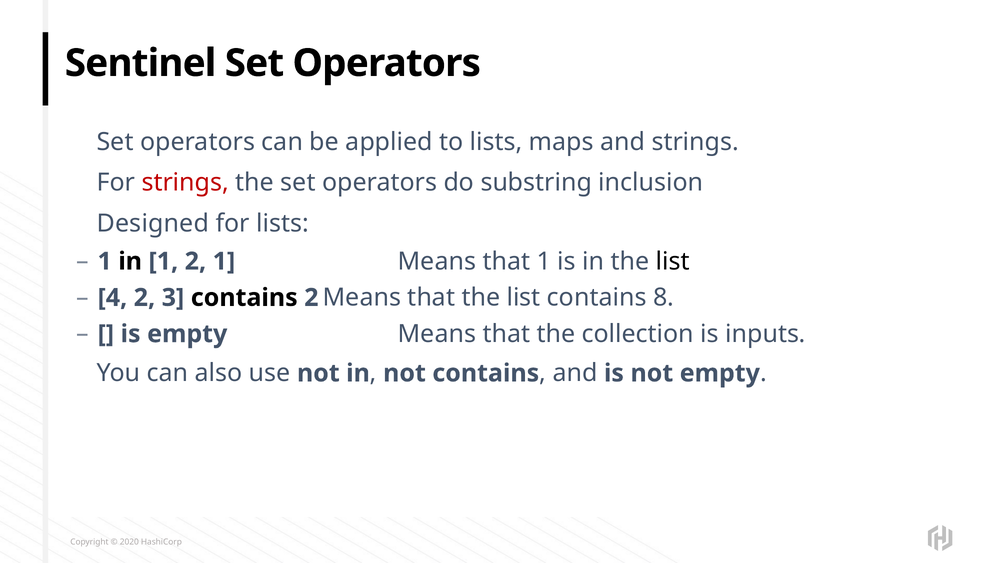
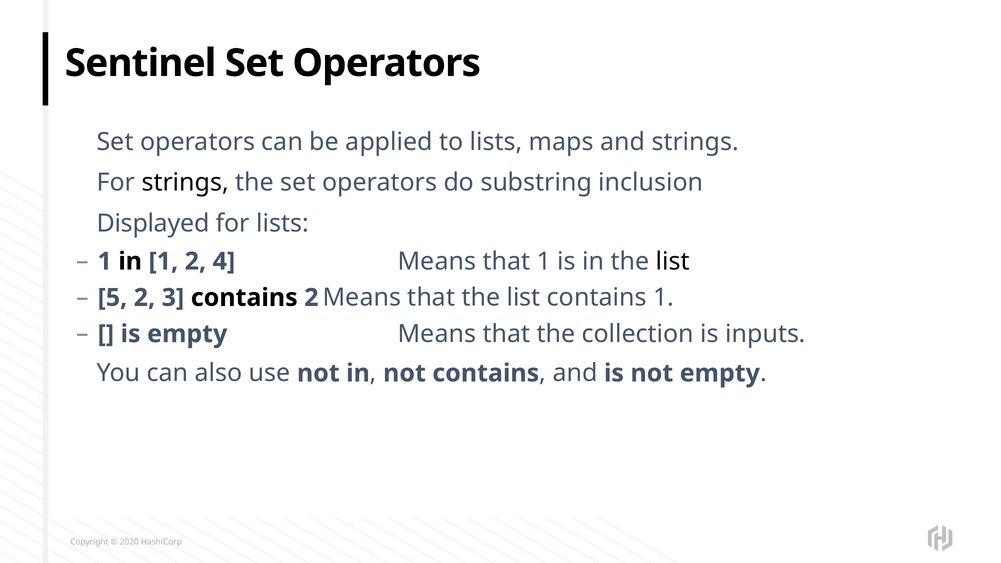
strings colour: red -> black (185, 183)
Designed: Designed -> Displayed (153, 224)
2 1: 1 -> 4 (224, 261)
4: 4 -> 5 (112, 298)
contains 8: 8 -> 1 (664, 298)
